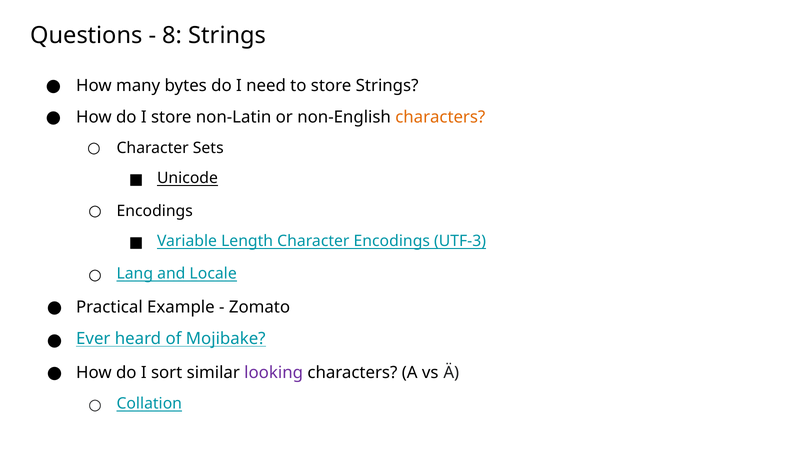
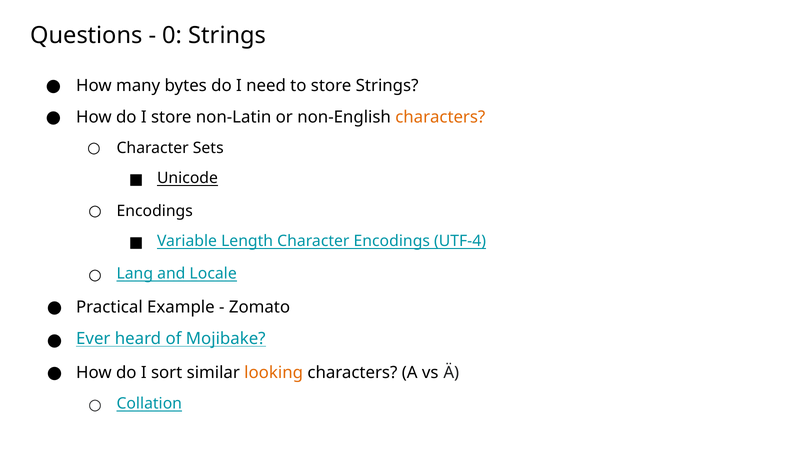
8: 8 -> 0 (172, 35)
UTF-3: UTF-3 -> UTF-4 (460, 241)
looking colour: purple -> orange (274, 373)
